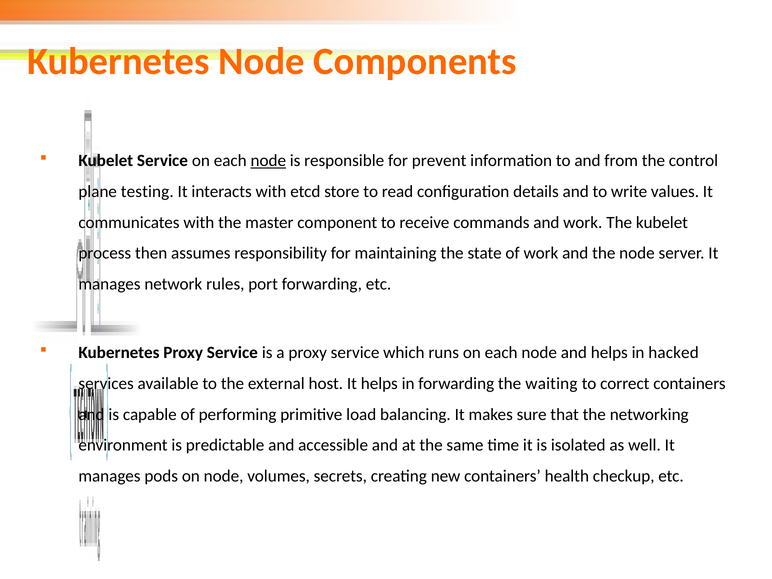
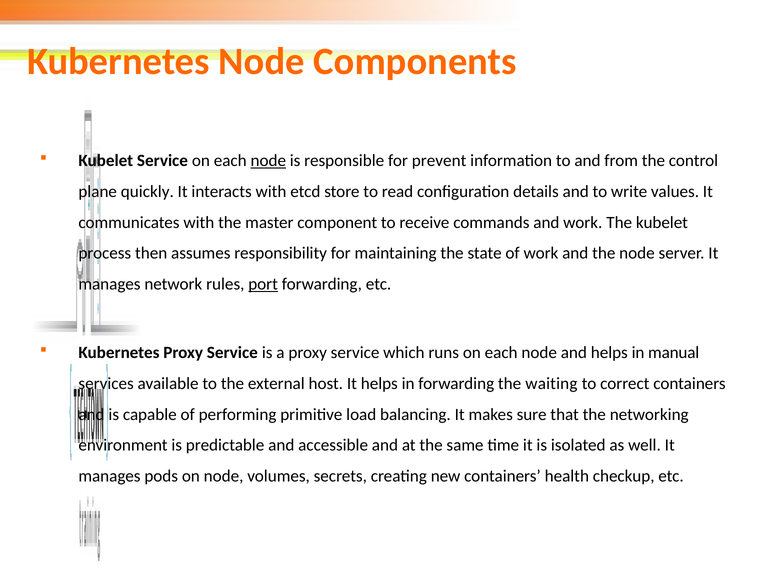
testing: testing -> quickly (147, 192)
port underline: none -> present (263, 284)
hacked: hacked -> manual (674, 353)
